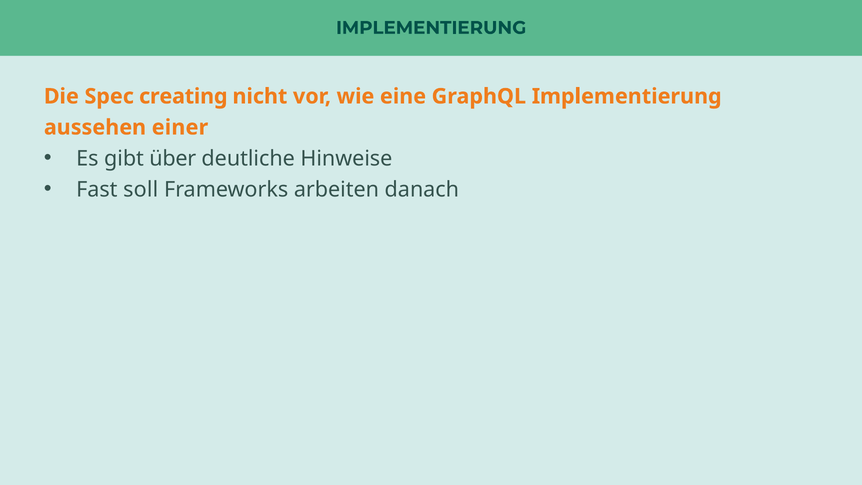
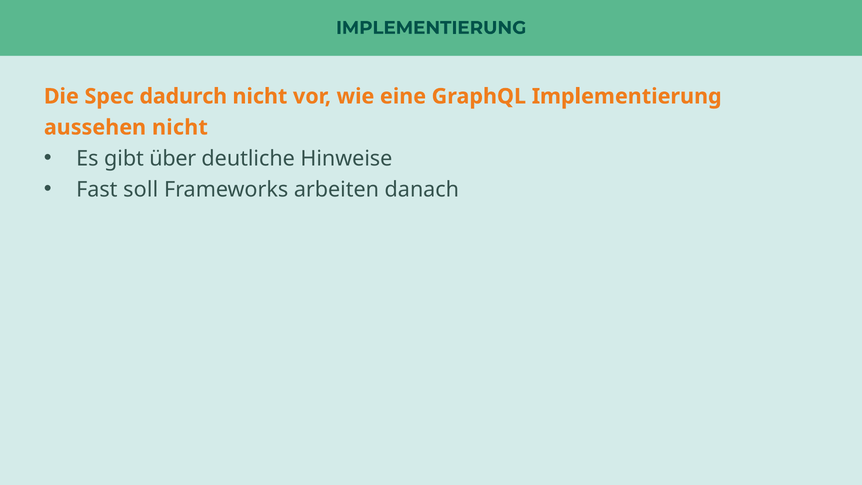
creating: creating -> dadurch (183, 96)
aussehen einer: einer -> nicht (180, 127)
